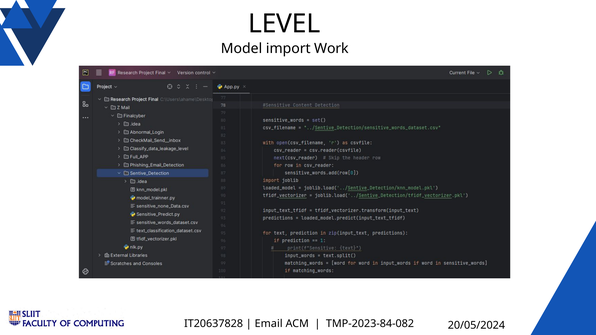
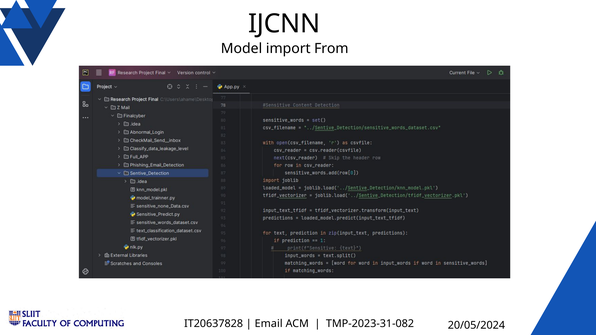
LEVEL: LEVEL -> IJCNN (284, 24)
Work: Work -> From (331, 49)
TMP-2023-84-082: TMP-2023-84-082 -> TMP-2023-31-082 (370, 324)
